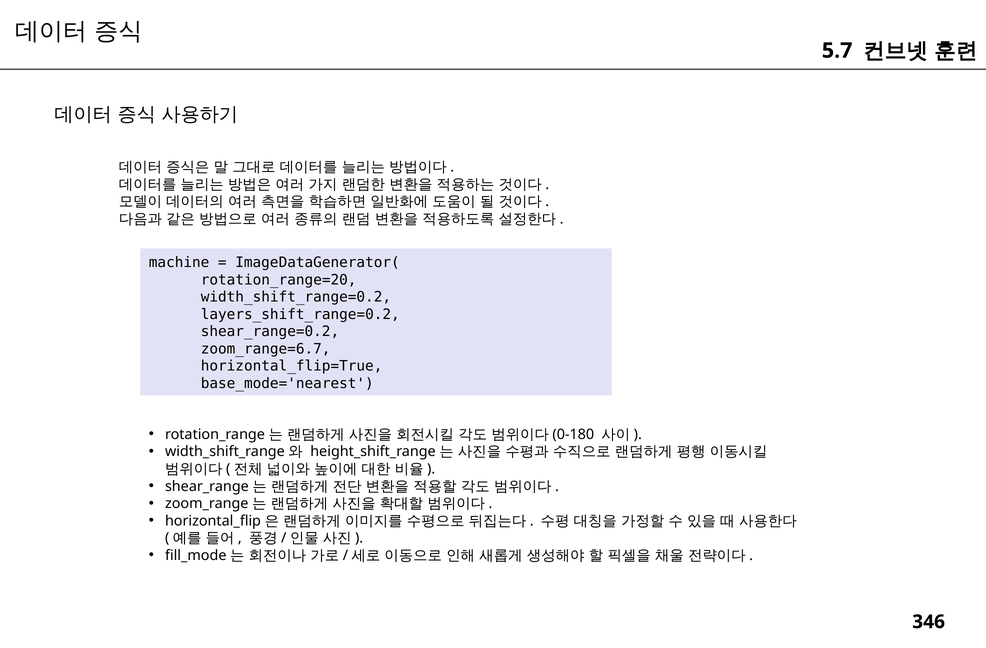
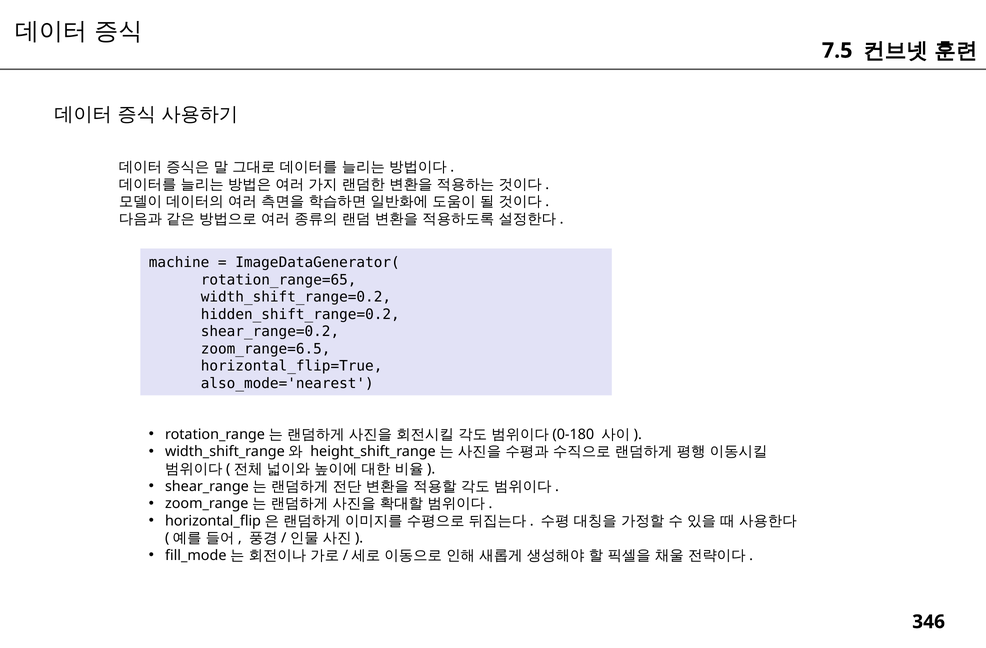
5.7: 5.7 -> 7.5 (837, 51)
rotation_range=20: rotation_range=20 -> rotation_range=65 (279, 280)
layers_shift_range=0.2: layers_shift_range=0.2 -> hidden_shift_range=0.2 (300, 314)
zoom_range=6.7: zoom_range=6.7 -> zoom_range=6.5 (266, 349)
base_mode='nearest: base_mode='nearest -> also_mode='nearest (287, 383)
